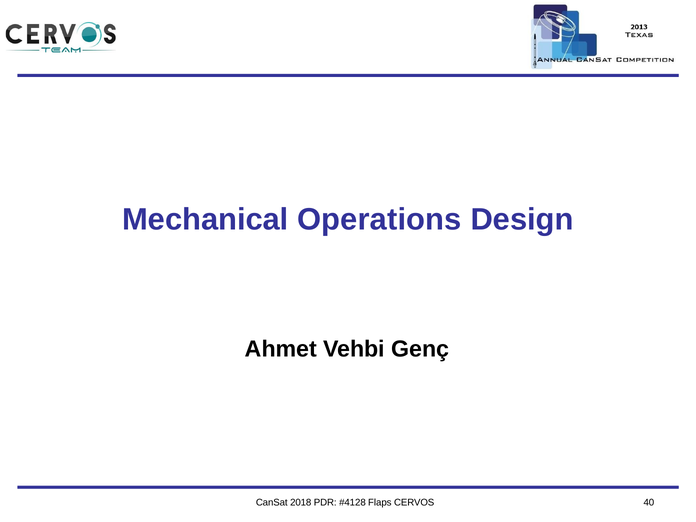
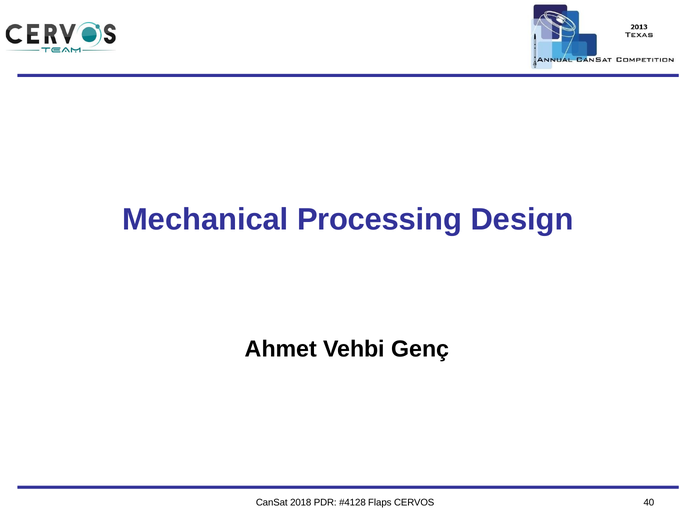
Operations: Operations -> Processing (379, 219)
